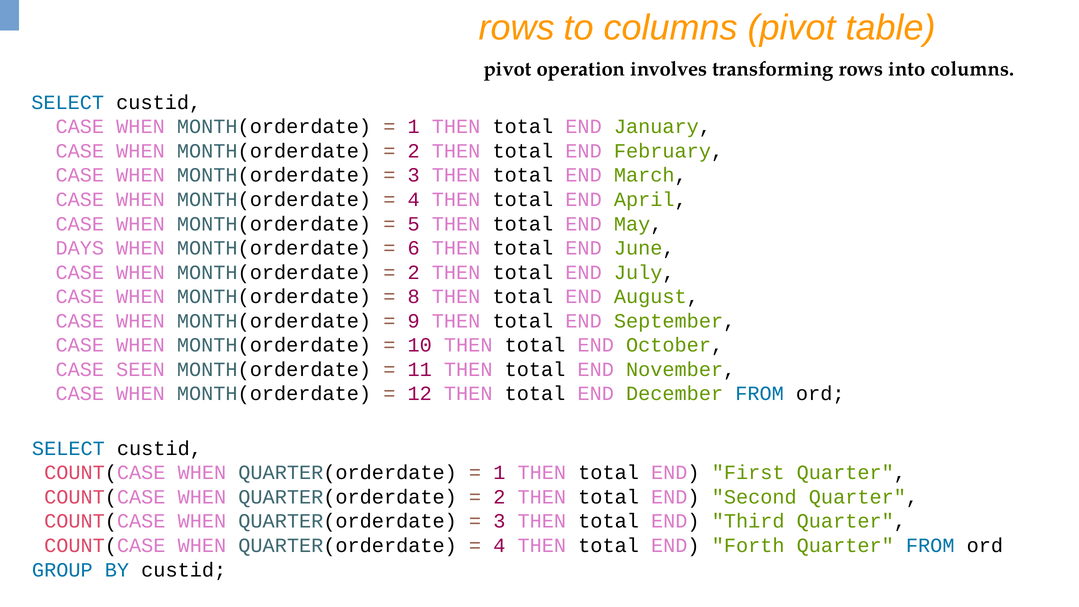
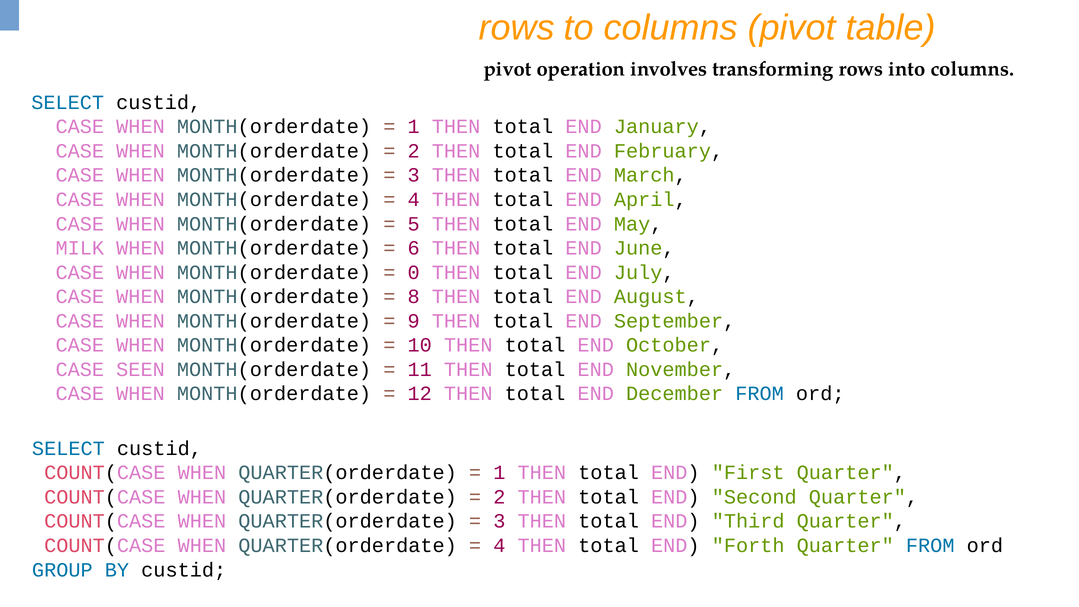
DAYS: DAYS -> MILK (80, 248)
2: 2 -> 0 (414, 272)
